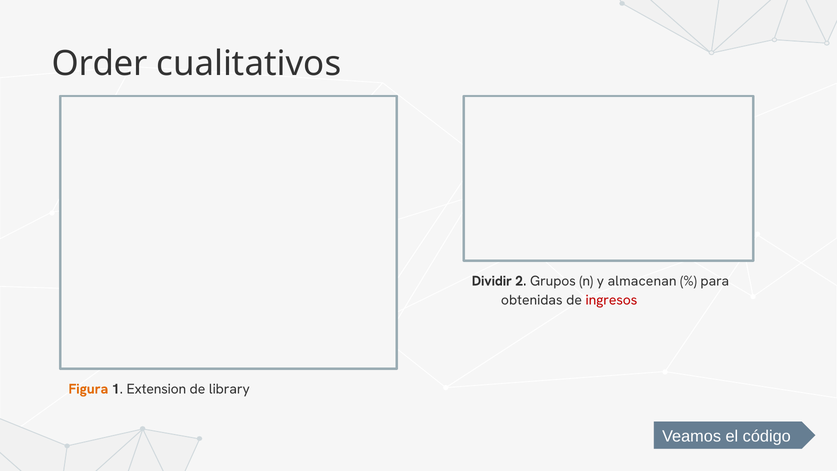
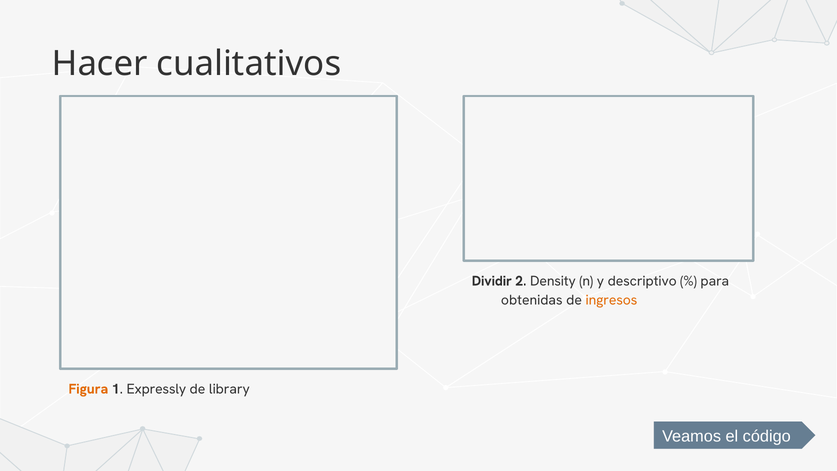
Order: Order -> Hacer (100, 64)
Grupos: Grupos -> Density (553, 281)
almacenan: almacenan -> descriptivo (642, 281)
ingresos colour: red -> orange (611, 300)
Extension: Extension -> Expressly (156, 389)
